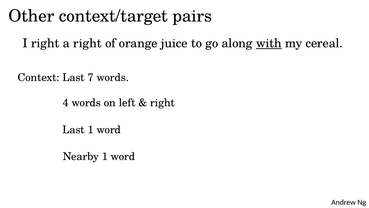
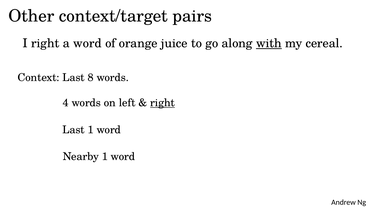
a right: right -> word (87, 43)
7: 7 -> 8 (91, 77)
right underline: none -> present (162, 103)
